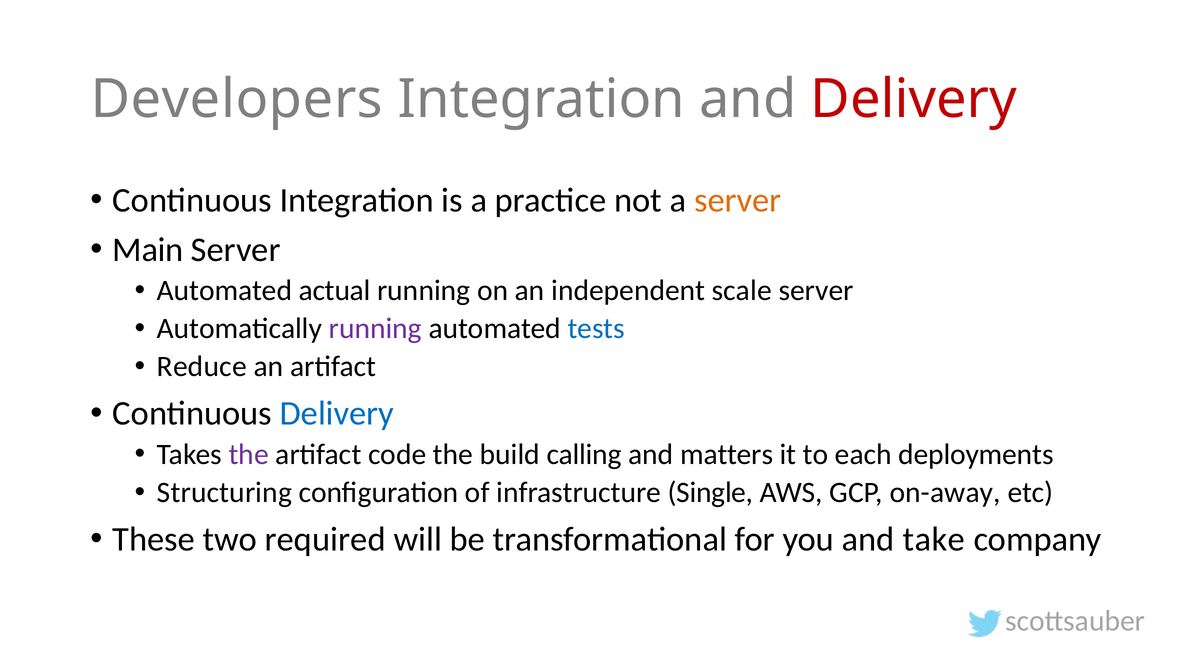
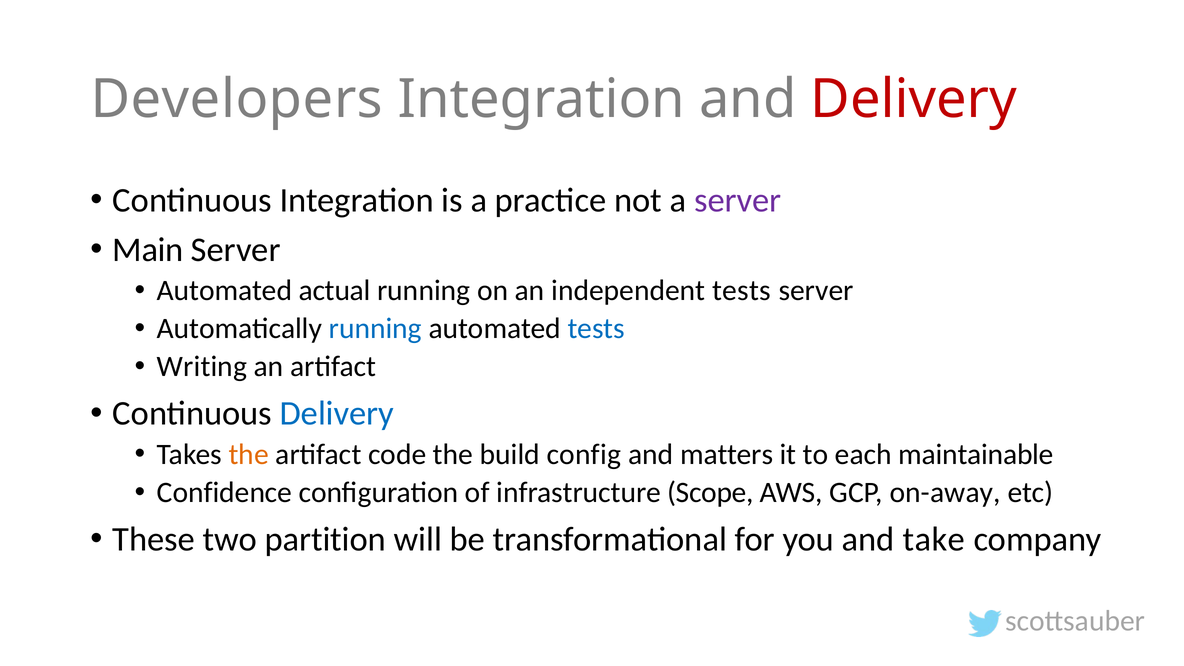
server colour: orange -> purple (738, 200)
independent scale: scale -> tests (742, 291)
running colour: purple -> blue (375, 329)
Reduce: Reduce -> Writing (202, 367)
the colour: purple -> orange (249, 454)
calling: calling -> config (584, 454)
deployments: deployments -> maintainable (976, 454)
Structuring: Structuring -> Confidence (225, 493)
Single: Single -> Scope (710, 493)
required: required -> partition (325, 539)
